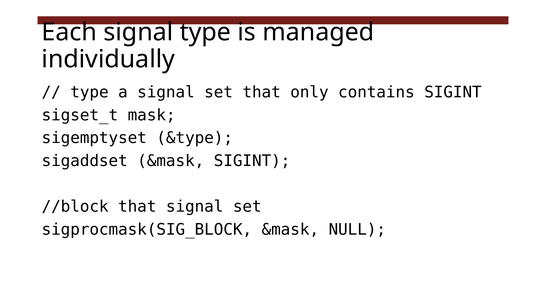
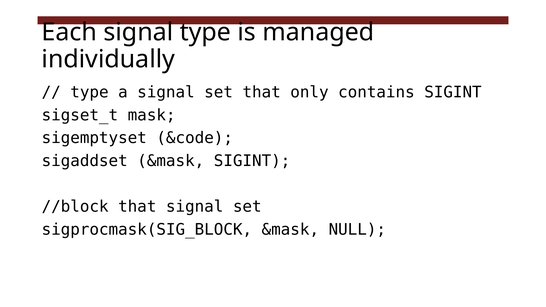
&type: &type -> &code (195, 138)
